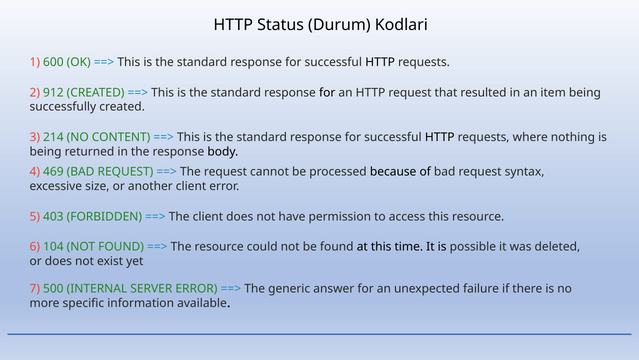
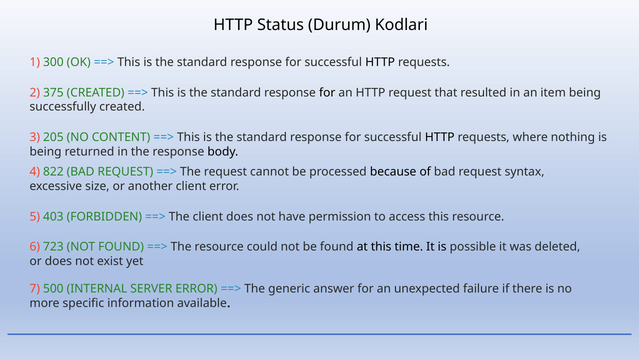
600: 600 -> 300 (53, 62)
912: 912 -> 375 (53, 92)
214: 214 -> 205 (53, 137)
469: 469 -> 822 (53, 172)
104: 104 -> 723 (53, 247)
